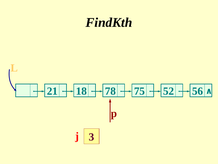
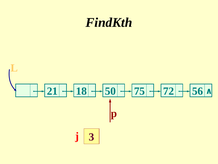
78: 78 -> 50 (110, 91)
52: 52 -> 72 (169, 91)
